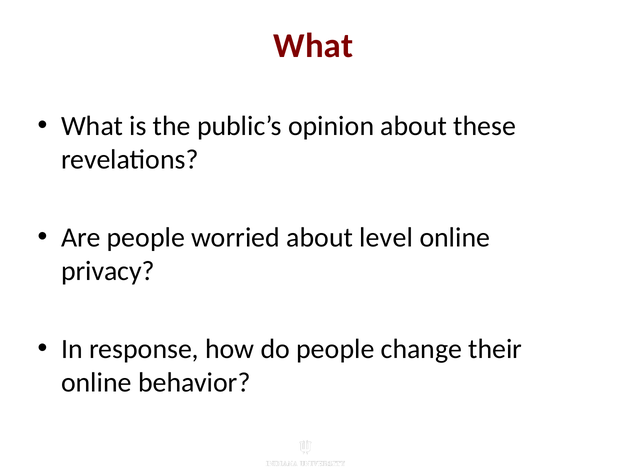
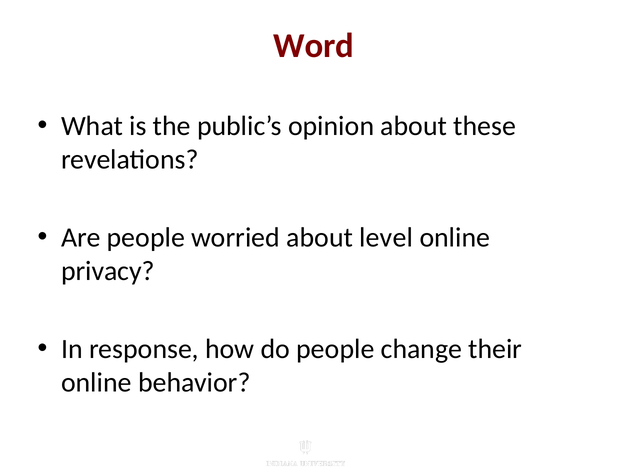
What: What -> Word (314, 46)
